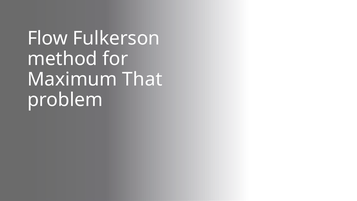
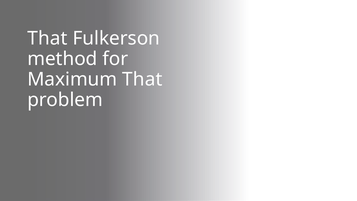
Flow: Flow -> That (47, 38)
